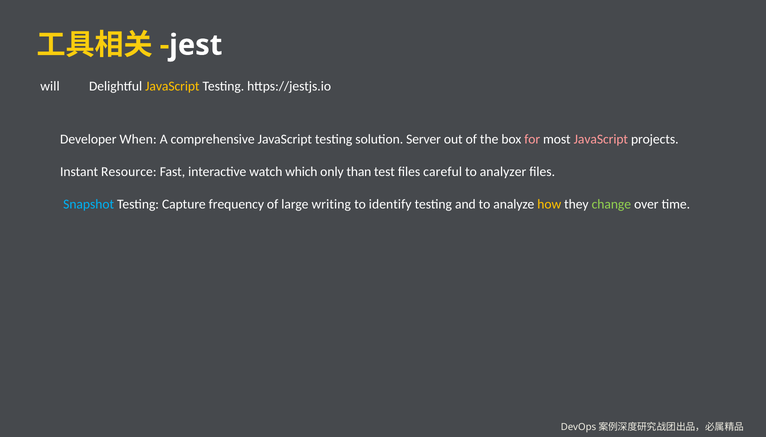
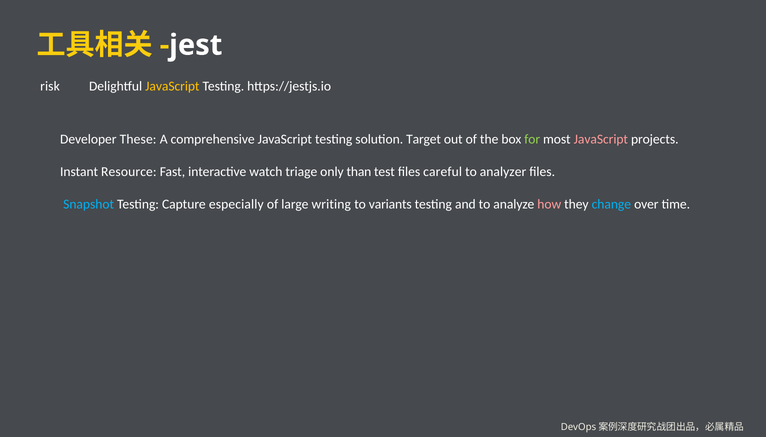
will: will -> risk (50, 86)
When: When -> These (138, 139)
Server: Server -> Target (424, 139)
for colour: pink -> light green (532, 139)
which: which -> triage (301, 172)
frequency: frequency -> especially (236, 204)
identify: identify -> variants (390, 204)
how colour: yellow -> pink (549, 204)
change colour: light green -> light blue (611, 204)
